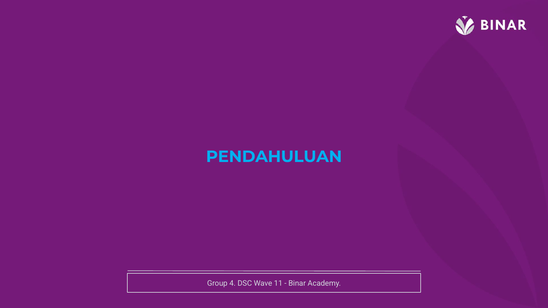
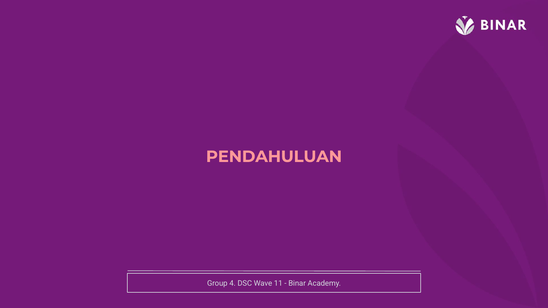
PENDAHULUAN colour: light blue -> pink (274, 157)
